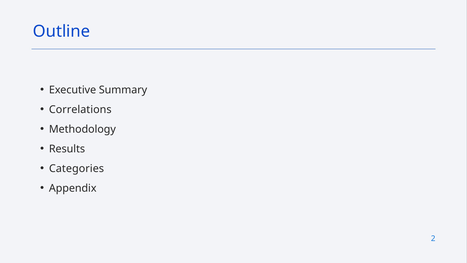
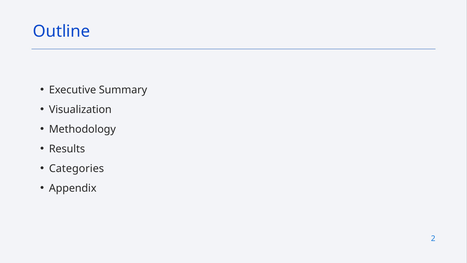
Correlations: Correlations -> Visualization (80, 109)
